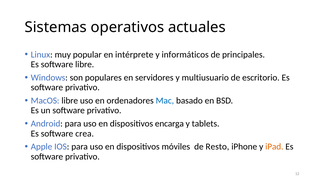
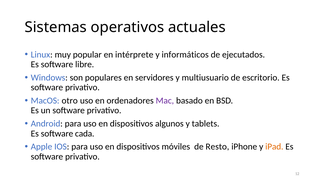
principales: principales -> ejecutados (244, 55)
MacOS libre: libre -> otro (70, 101)
Mac colour: blue -> purple (165, 101)
encarga: encarga -> algunos (169, 124)
crea: crea -> cada (85, 134)
